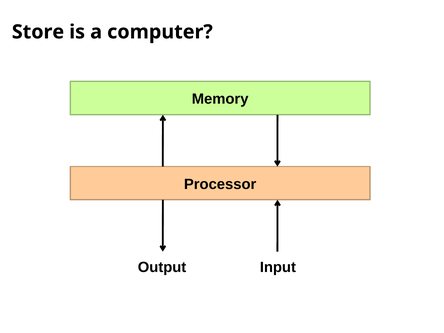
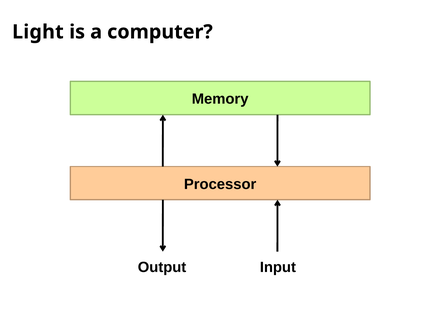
Store: Store -> Light (38, 32)
